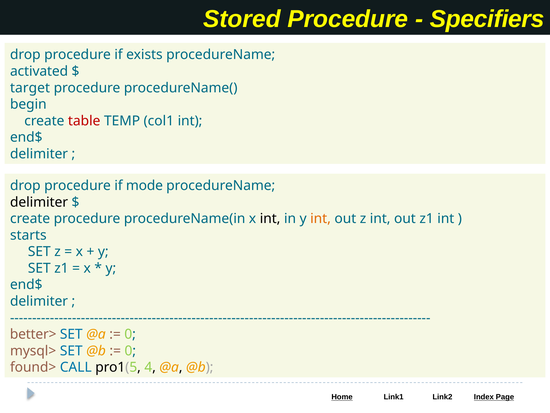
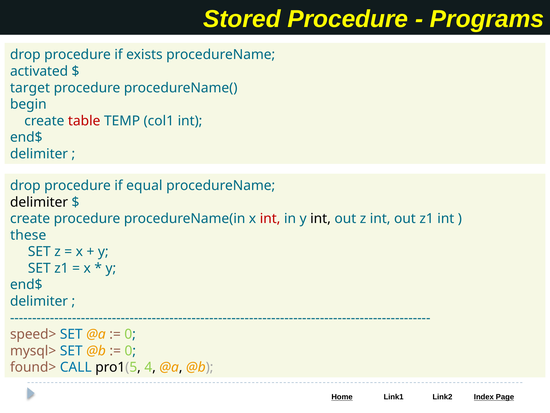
Specifiers: Specifiers -> Programs (487, 19)
mode: mode -> equal (144, 185)
int colour: black -> red (270, 218)
int colour: orange -> black (321, 218)
starts: starts -> these (28, 235)
better>: better> -> speed> (33, 334)
